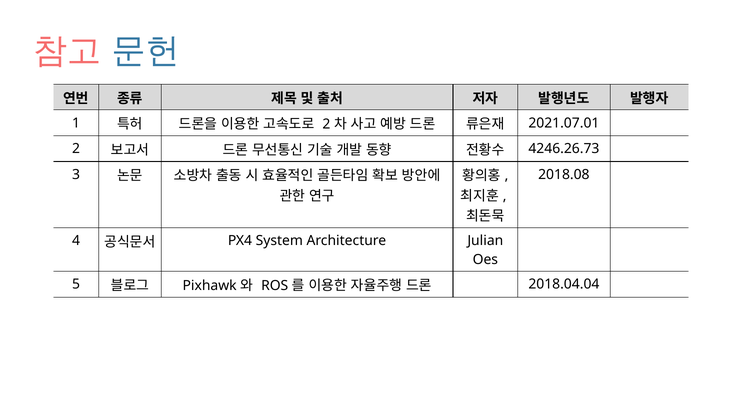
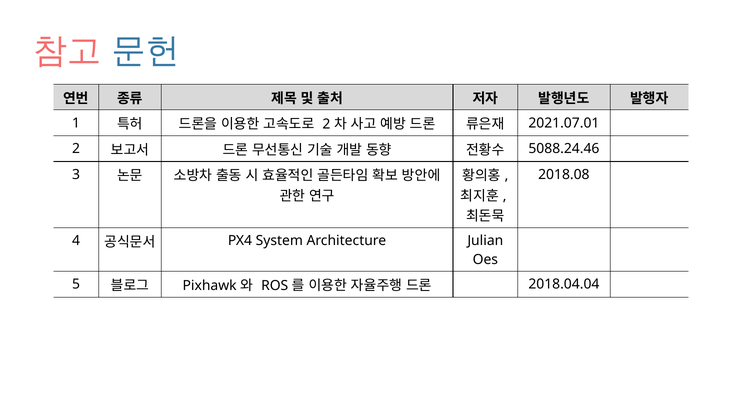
4246.26.73: 4246.26.73 -> 5088.24.46 (564, 149)
